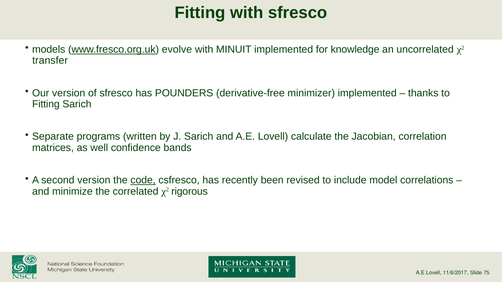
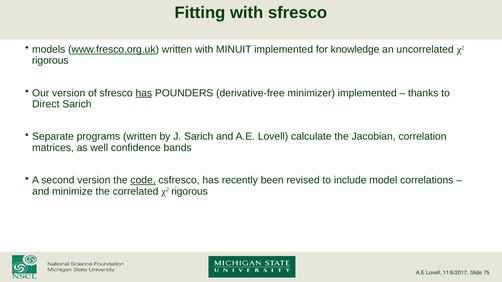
www.fresco.org.uk evolve: evolve -> written (177, 49)
transfer: transfer -> rigorous (50, 61)
has underline: none -> present (144, 93)
Fitting: Fitting -> Direct (46, 104)
